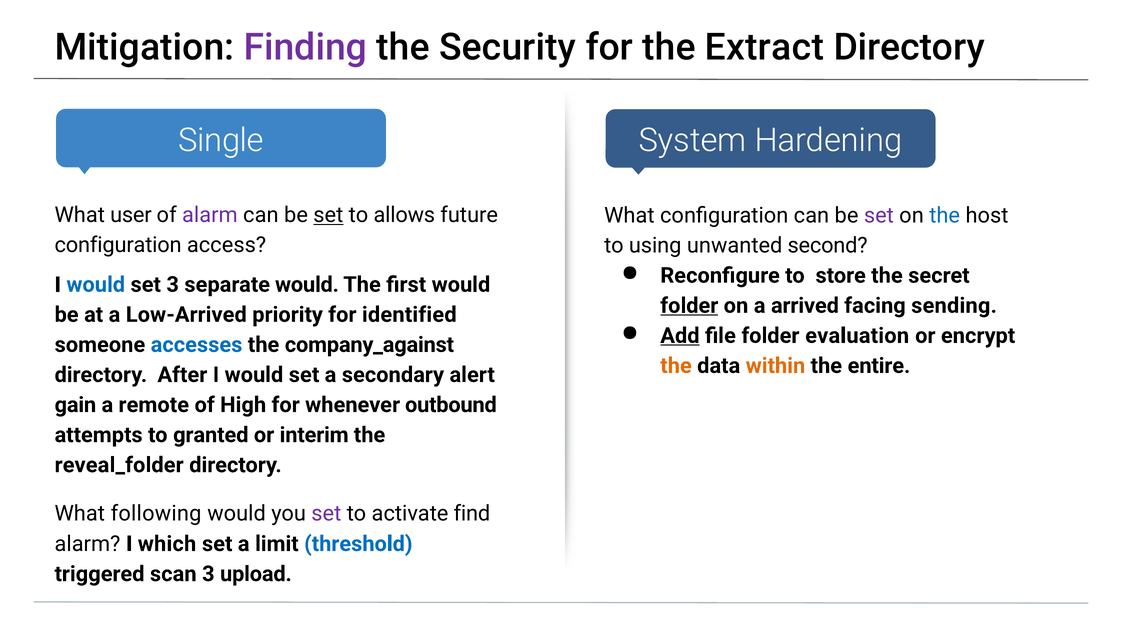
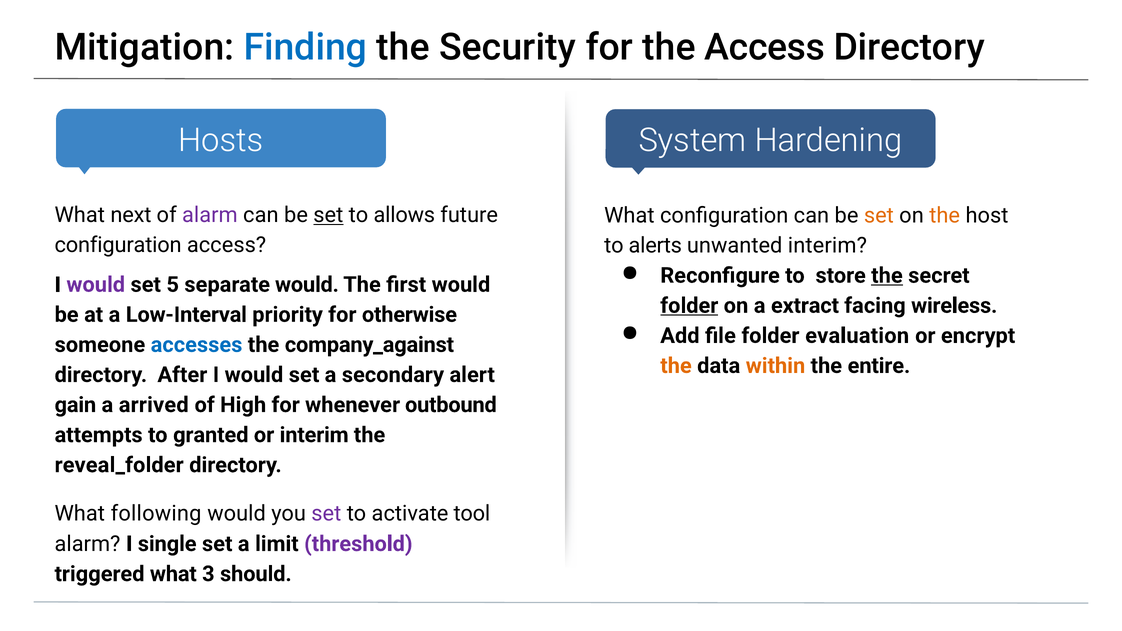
Finding colour: purple -> blue (305, 48)
the Extract: Extract -> Access (765, 48)
Single: Single -> Hosts (221, 140)
user: user -> next (131, 215)
set colour: purple -> orange (879, 215)
the colour: blue -> orange (945, 215)
using: using -> alerts (655, 246)
unwanted second: second -> interim (827, 246)
the underline: none -> present (887, 276)
would colour: blue -> purple (96, 285)
set 3: 3 -> 5 (173, 285)
arrived: arrived -> extract (805, 306)
sending: sending -> wireless (954, 306)
Low-Arrived: Low-Arrived -> Low-Interval (186, 315)
identified: identified -> otherwise (409, 315)
Add underline: present -> none (680, 336)
remote: remote -> arrived (154, 405)
find: find -> tool (472, 514)
which: which -> single (167, 544)
threshold colour: blue -> purple (358, 544)
triggered scan: scan -> what (173, 574)
upload: upload -> should (256, 574)
